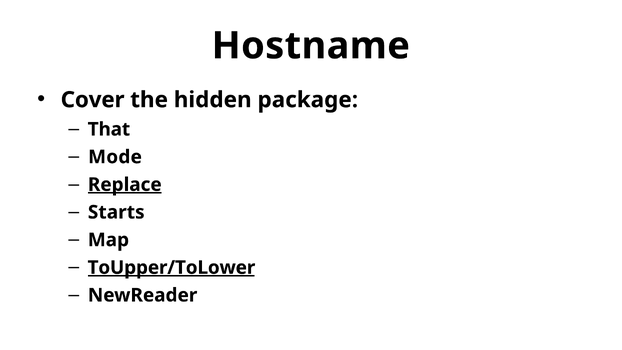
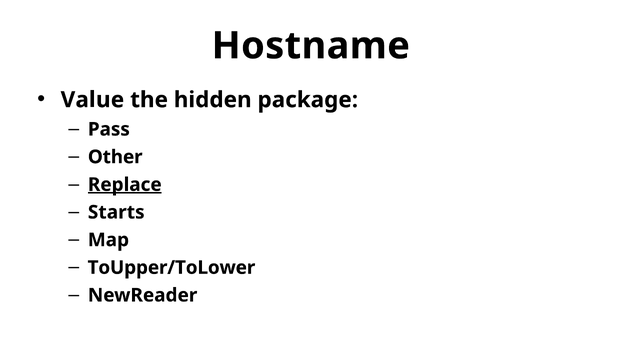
Cover: Cover -> Value (92, 100)
That: That -> Pass (109, 129)
Mode: Mode -> Other (115, 157)
ToUpper/ToLower underline: present -> none (171, 268)
